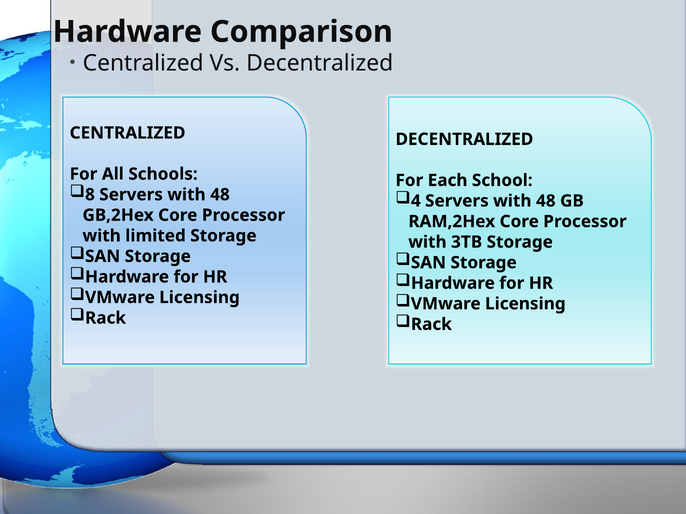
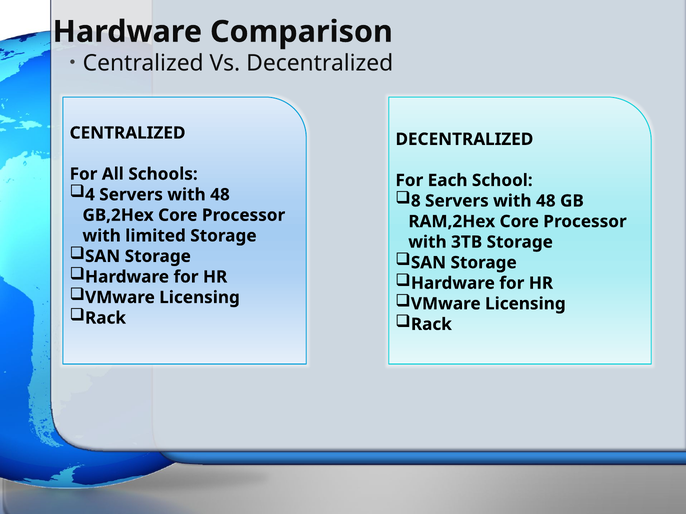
8: 8 -> 4 (90, 195)
4: 4 -> 8 (416, 201)
